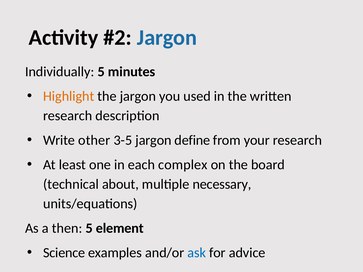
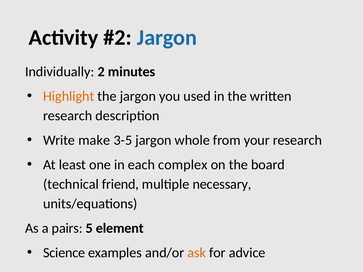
Individually 5: 5 -> 2 (101, 72)
other: other -> make (94, 140)
define: define -> whole (192, 140)
about: about -> friend (120, 184)
then: then -> pairs (67, 228)
ask colour: blue -> orange (197, 253)
